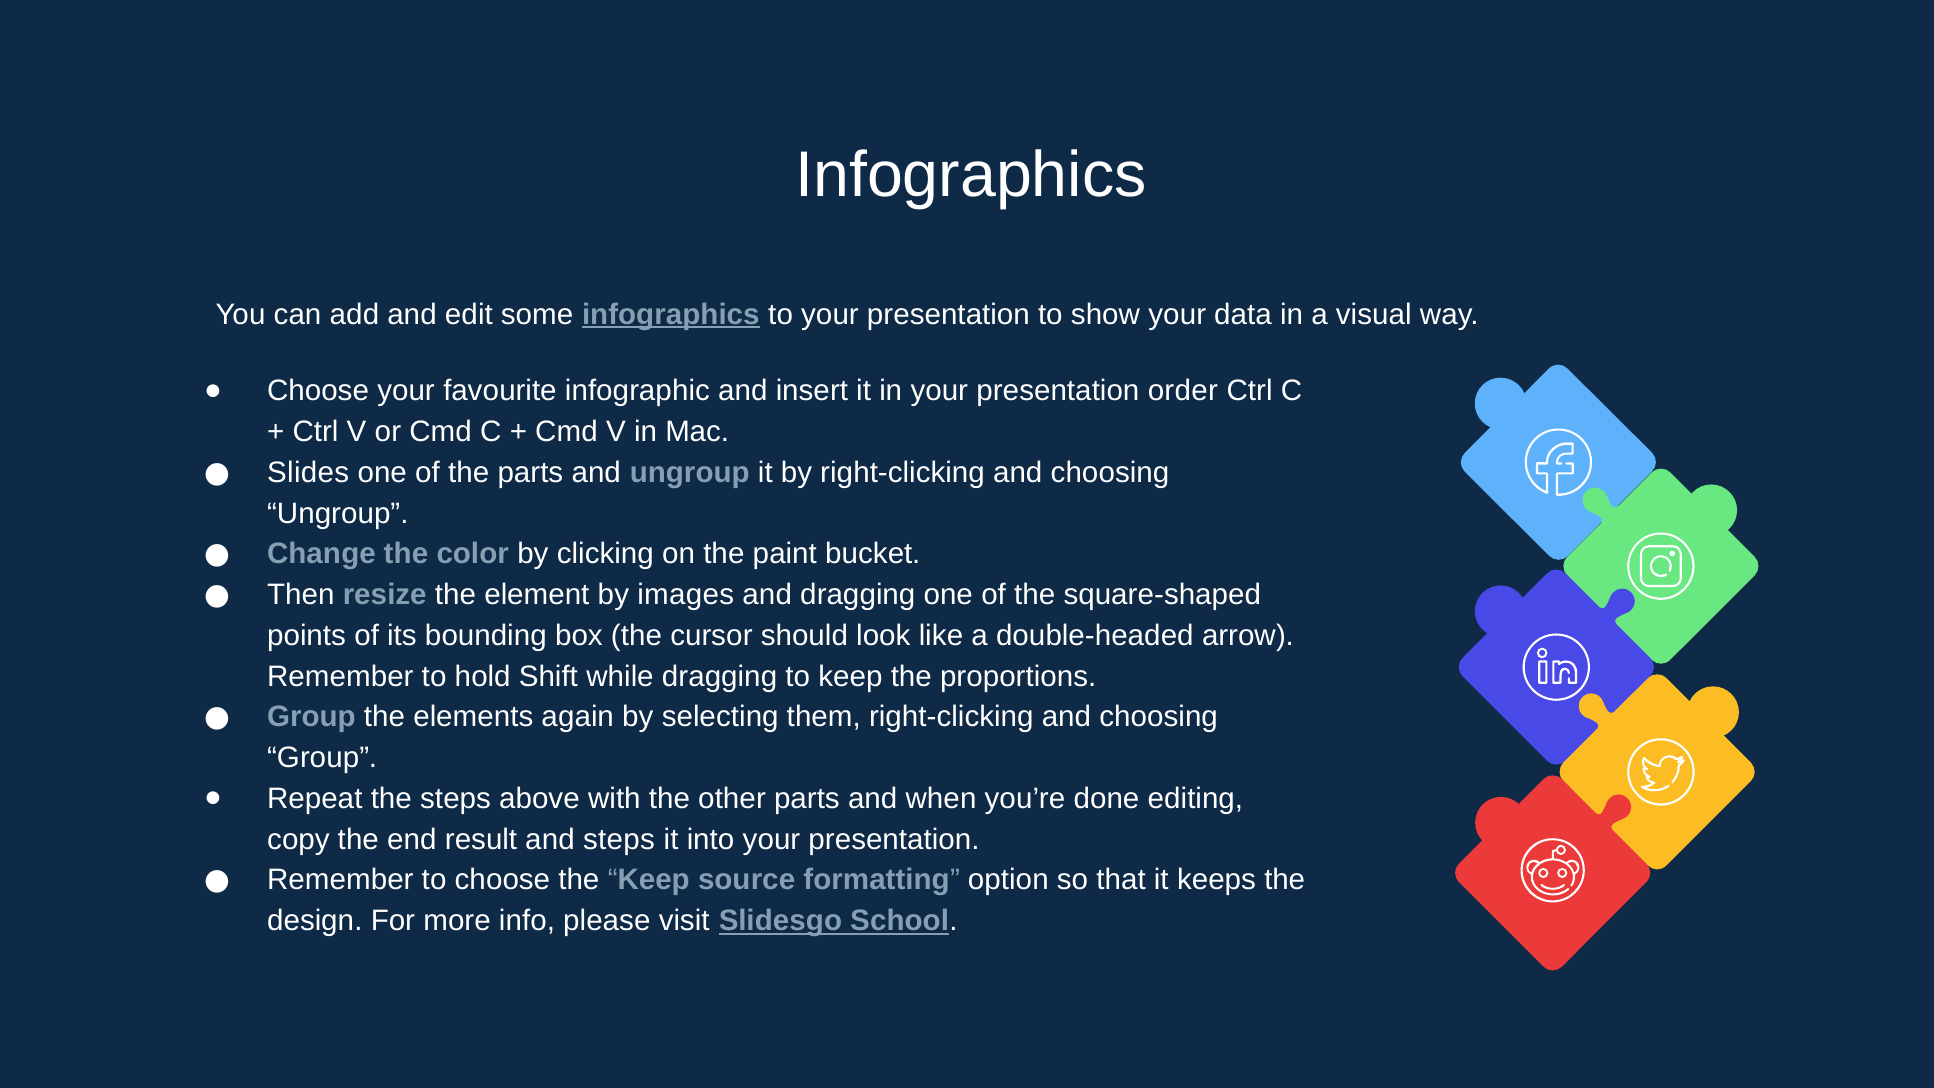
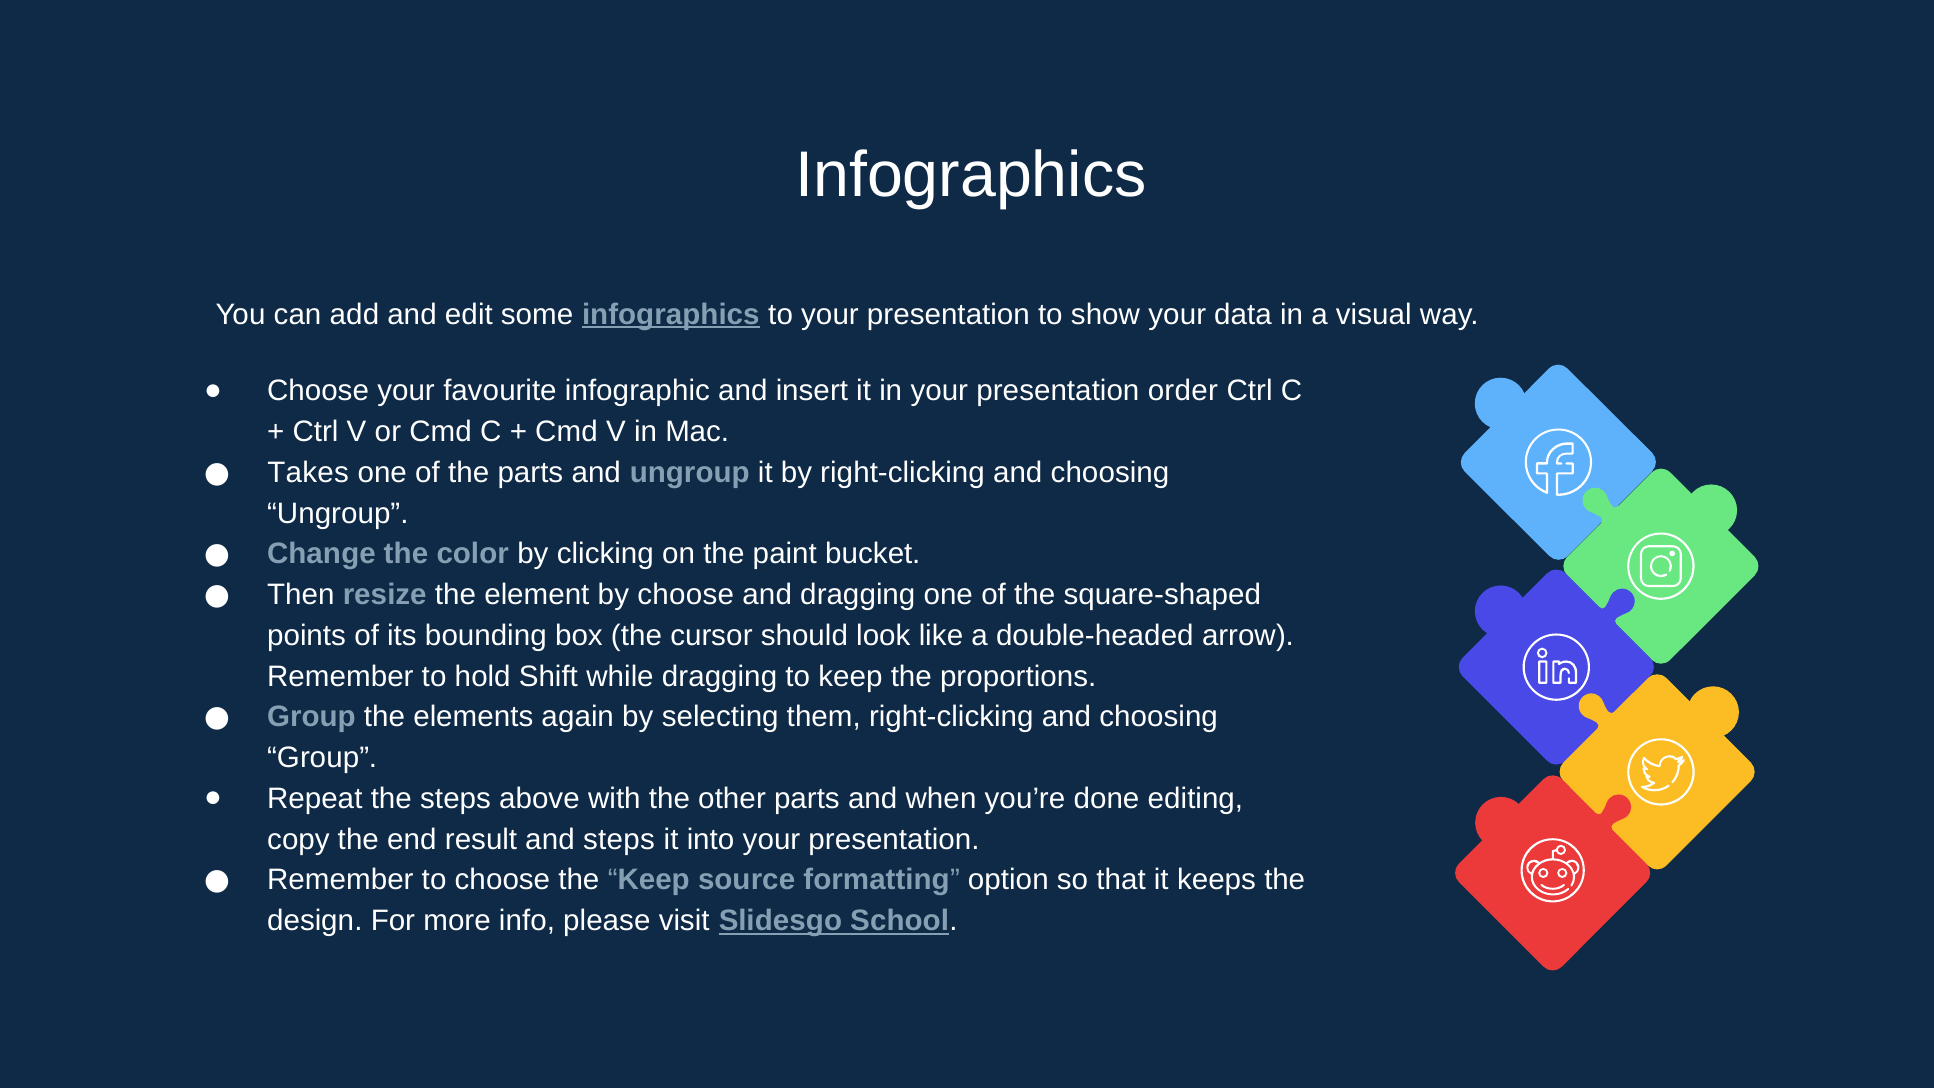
Slides: Slides -> Takes (308, 473)
by images: images -> choose (686, 595)
